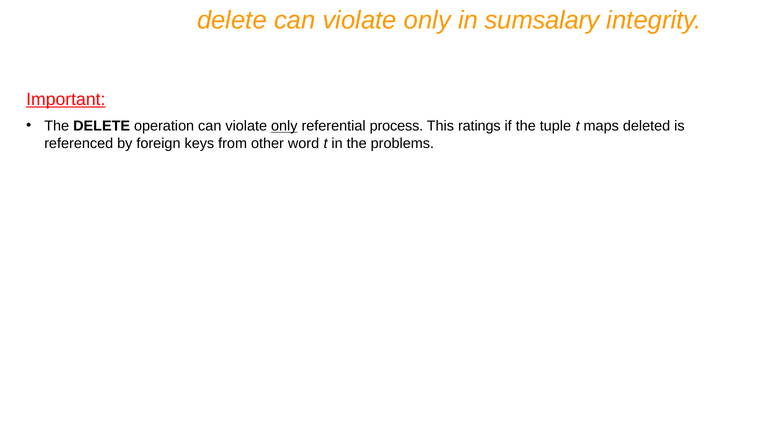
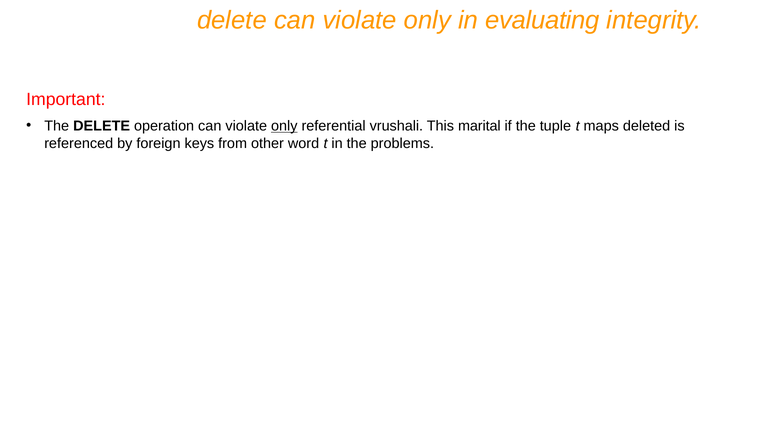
sumsalary: sumsalary -> evaluating (542, 20)
Important underline: present -> none (66, 99)
process: process -> vrushali (396, 126)
ratings: ratings -> marital (479, 126)
